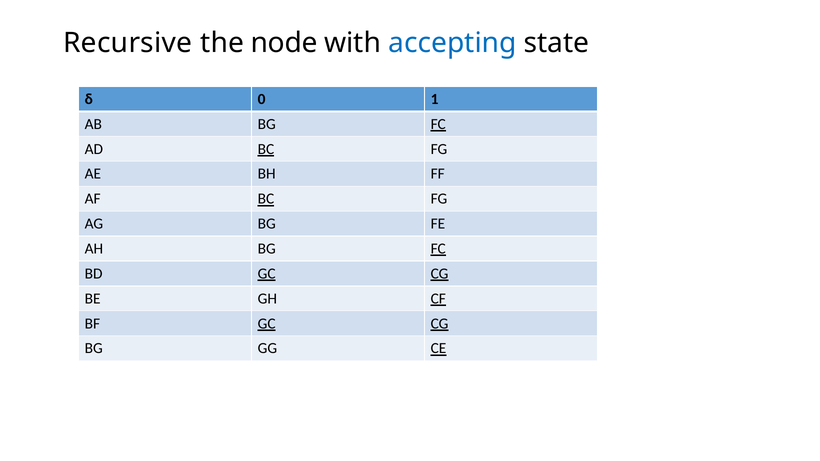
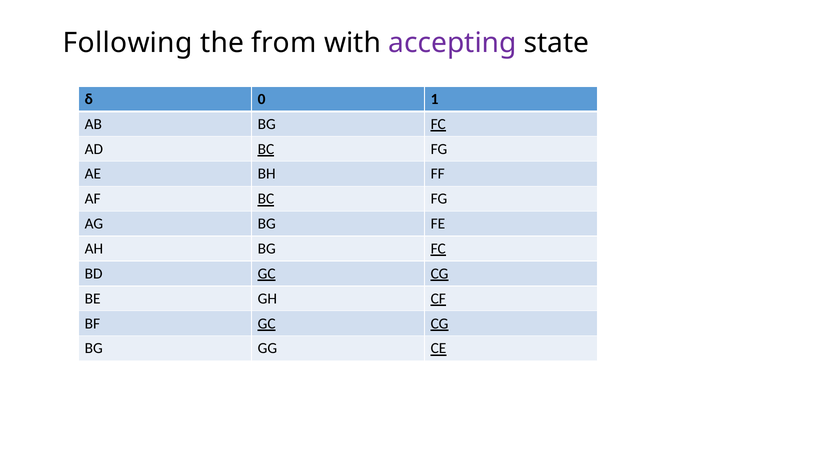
Recursive: Recursive -> Following (128, 43)
node: node -> from (284, 43)
accepting colour: blue -> purple (452, 43)
